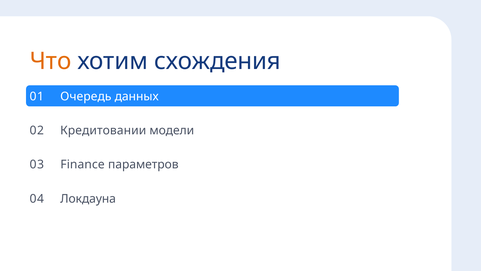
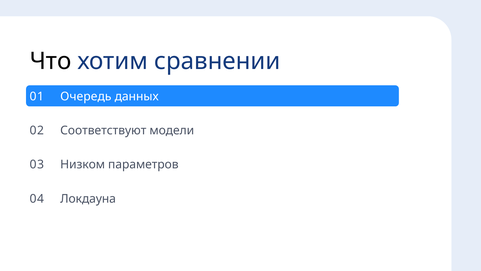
Что colour: orange -> black (51, 61)
схождения: схождения -> сравнении (217, 61)
Кредитовании: Кредитовании -> Соответствуют (103, 130)
Finance: Finance -> Низком (83, 164)
